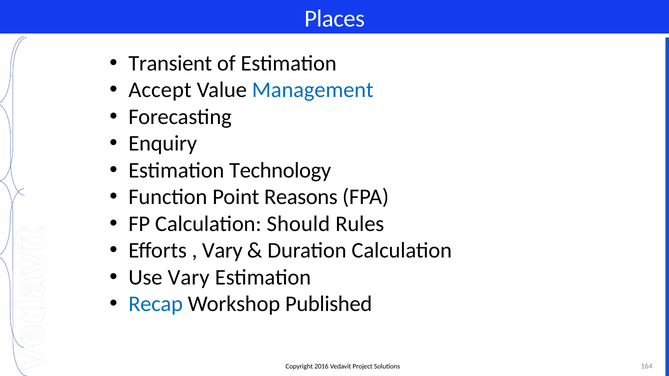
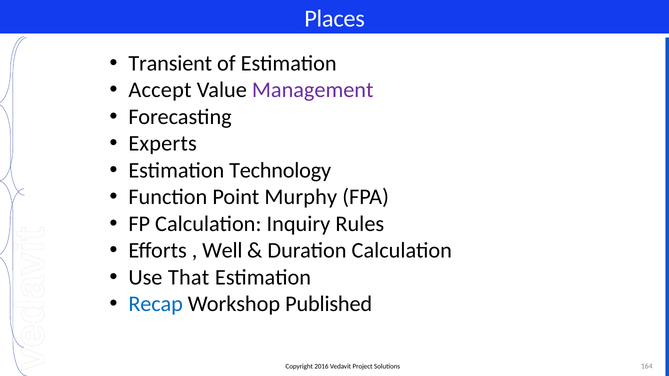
Management colour: blue -> purple (313, 90)
Enquiry: Enquiry -> Experts (163, 144)
Reasons: Reasons -> Murphy (301, 197)
Should: Should -> Inquiry (298, 224)
Vary: Vary -> Well (222, 251)
Use Vary: Vary -> That (189, 278)
